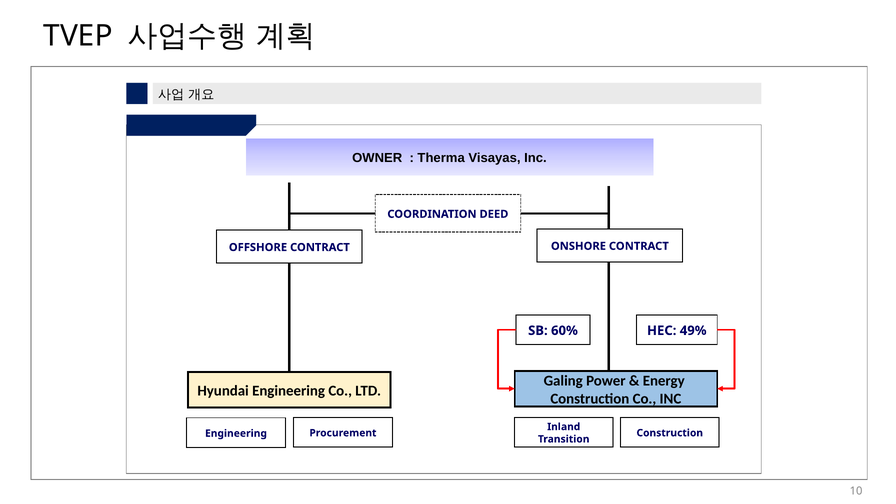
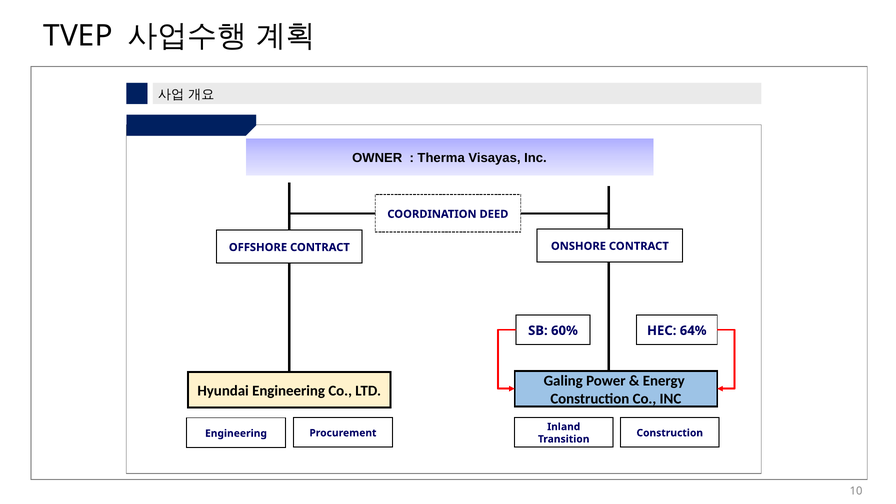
49%: 49% -> 64% (693, 331)
